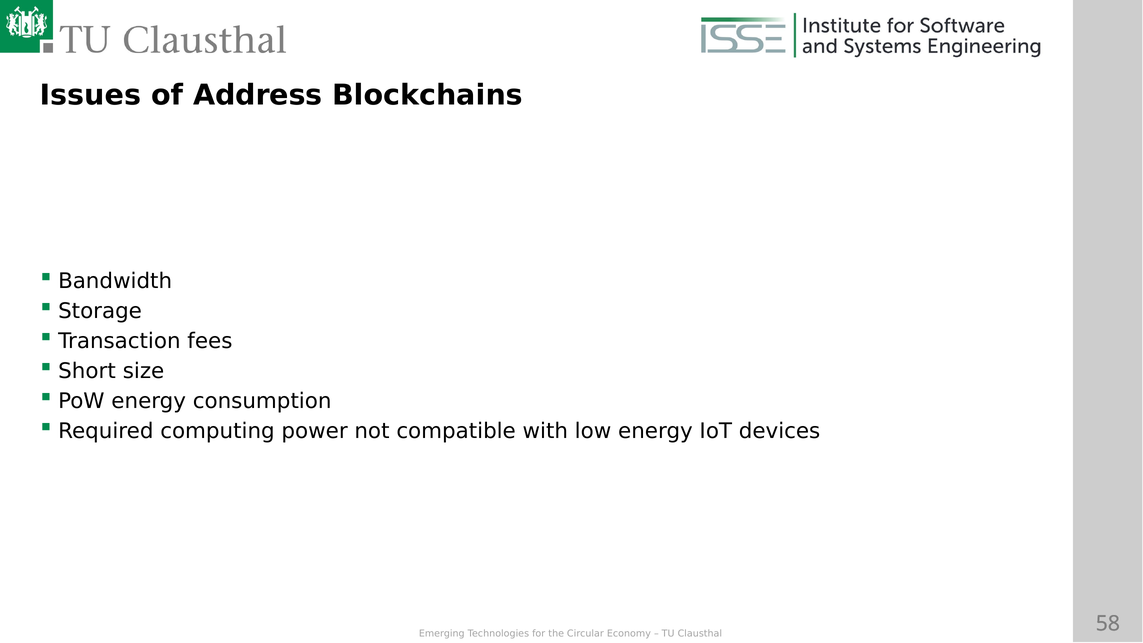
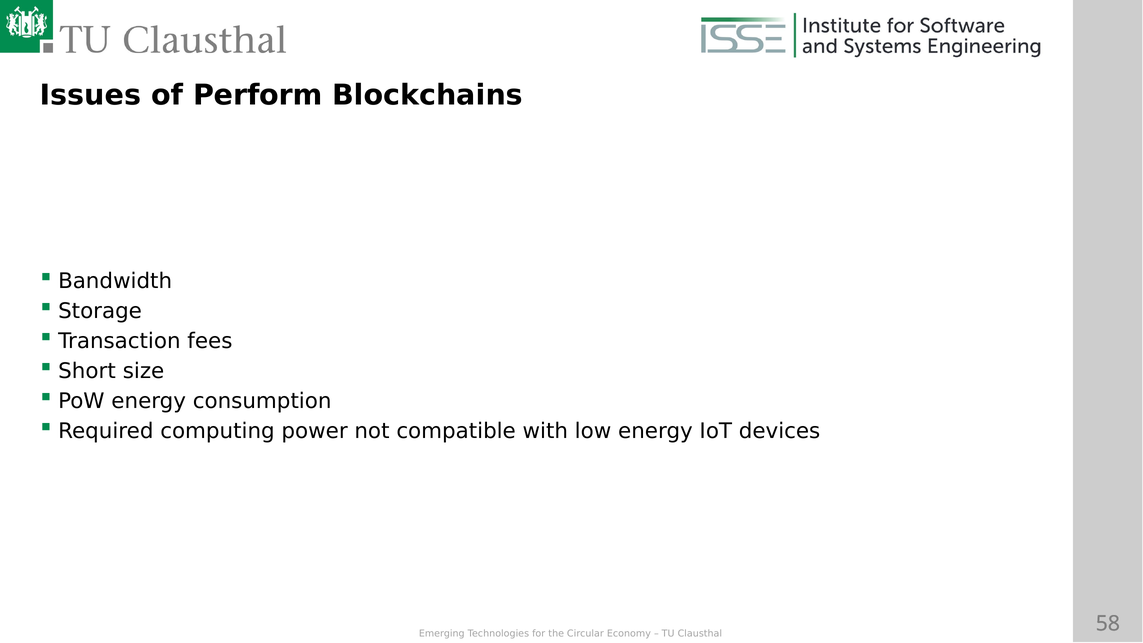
Address: Address -> Perform (258, 95)
